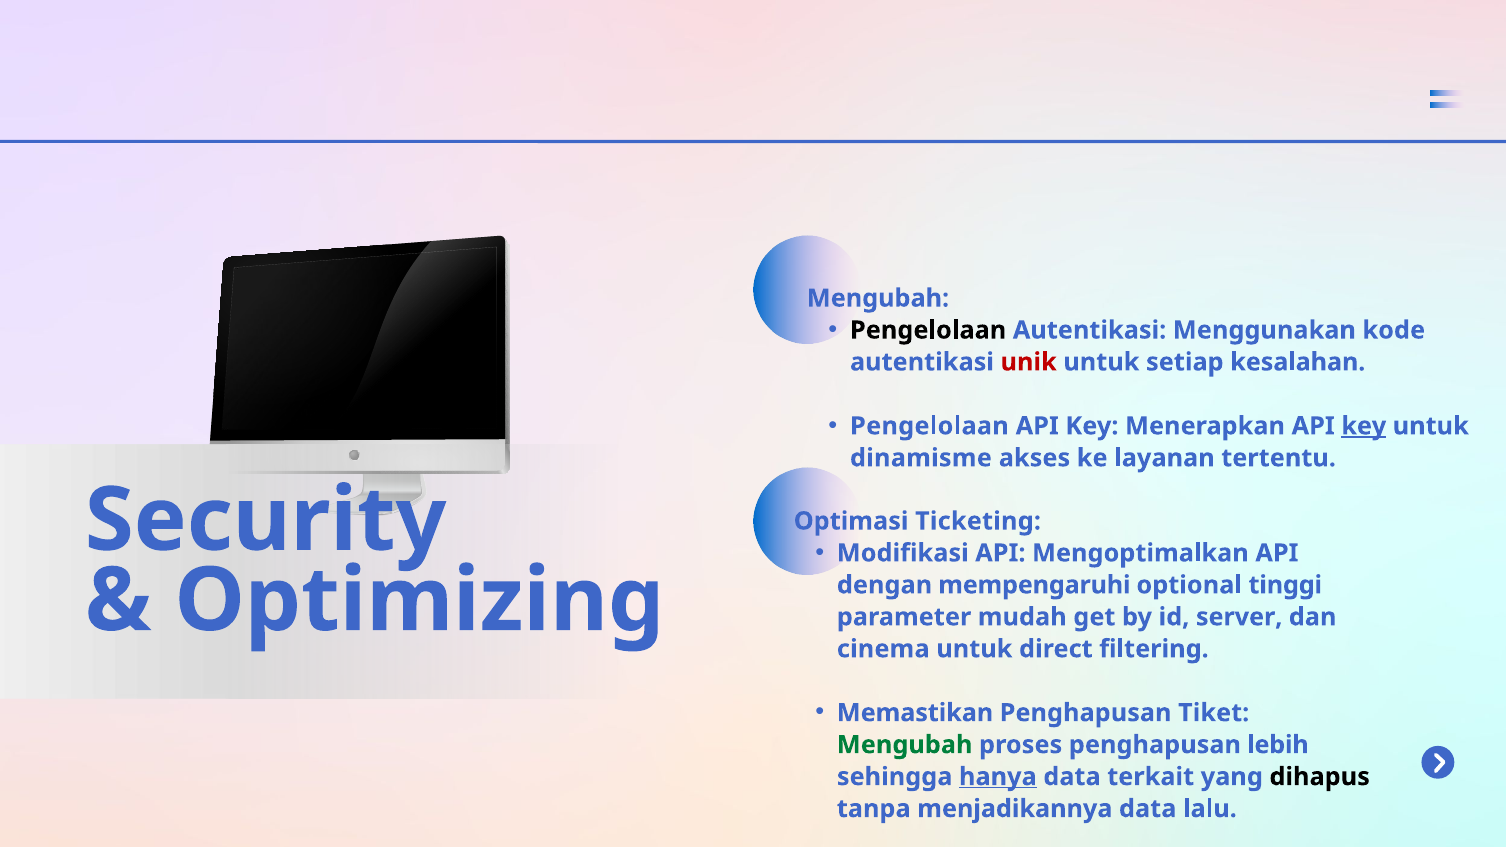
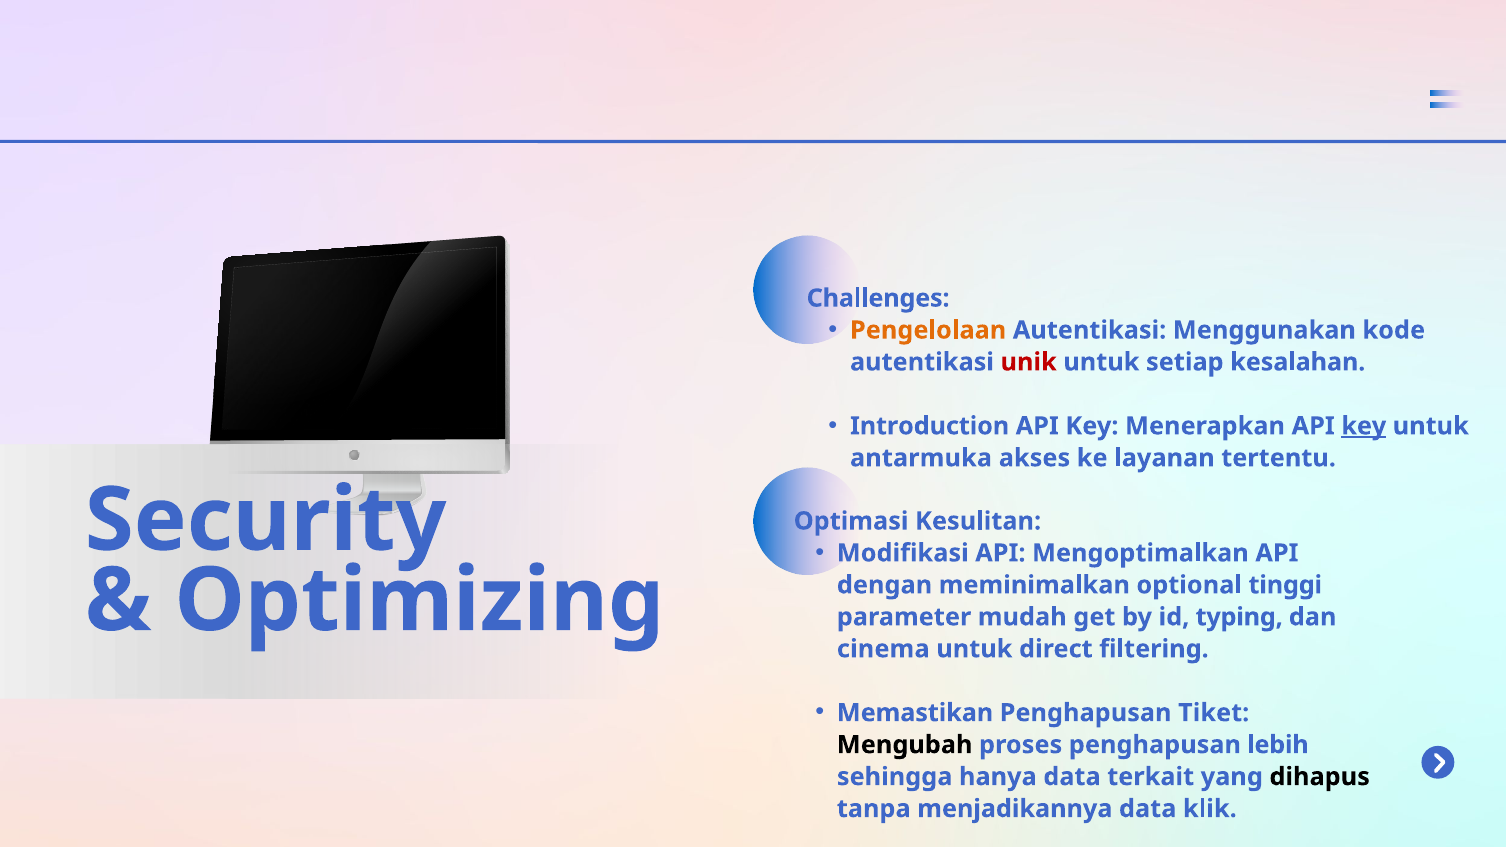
Mengubah: Mengubah -> Challenges (878, 298)
Pengelolaan colour: black -> orange (928, 330)
Pengelolaan: Pengelolaan -> Introduction (930, 426)
dinamisme: dinamisme -> antarmuka (921, 458)
Ticketing: Ticketing -> Kesulitan (978, 521)
mempengaruhi: mempengaruhi -> meminimalkan (1034, 585)
server: server -> typing (1239, 617)
Mengubah colour: green -> black (905, 745)
hanya underline: present -> none (998, 777)
lalu: lalu -> klik (1210, 809)
